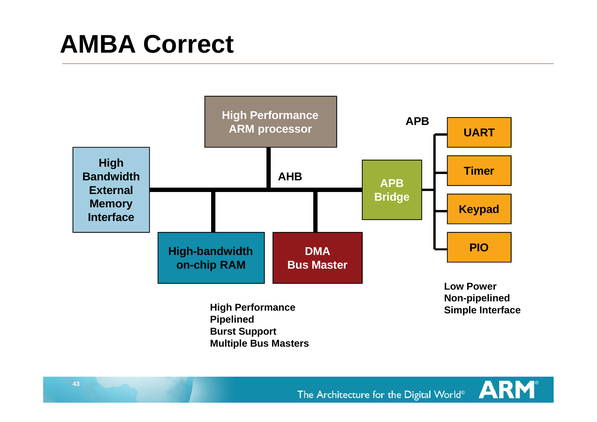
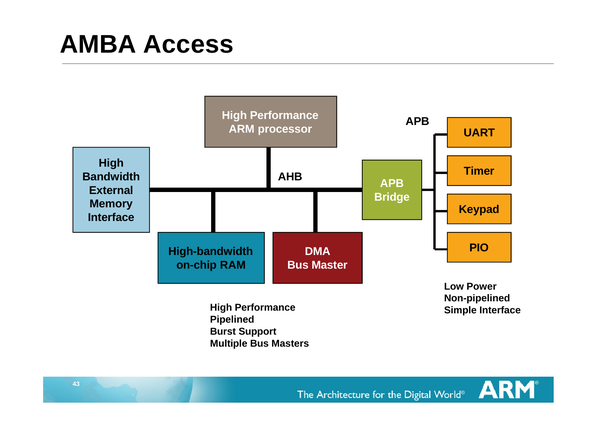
Correct: Correct -> Access (188, 44)
